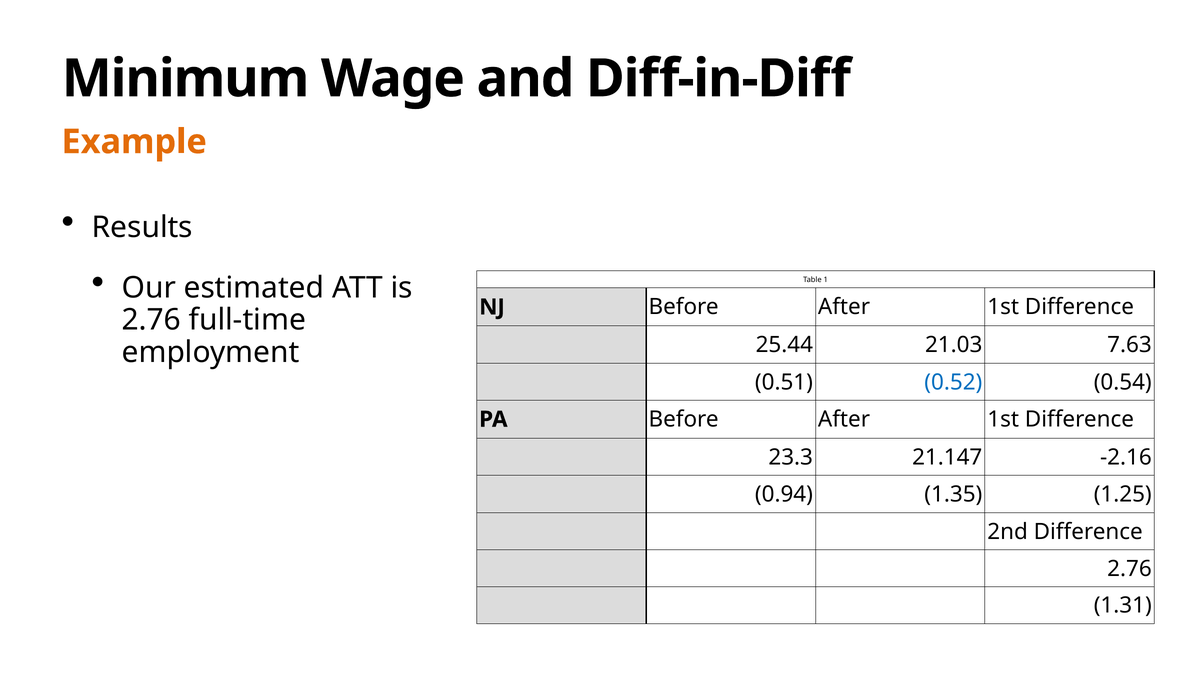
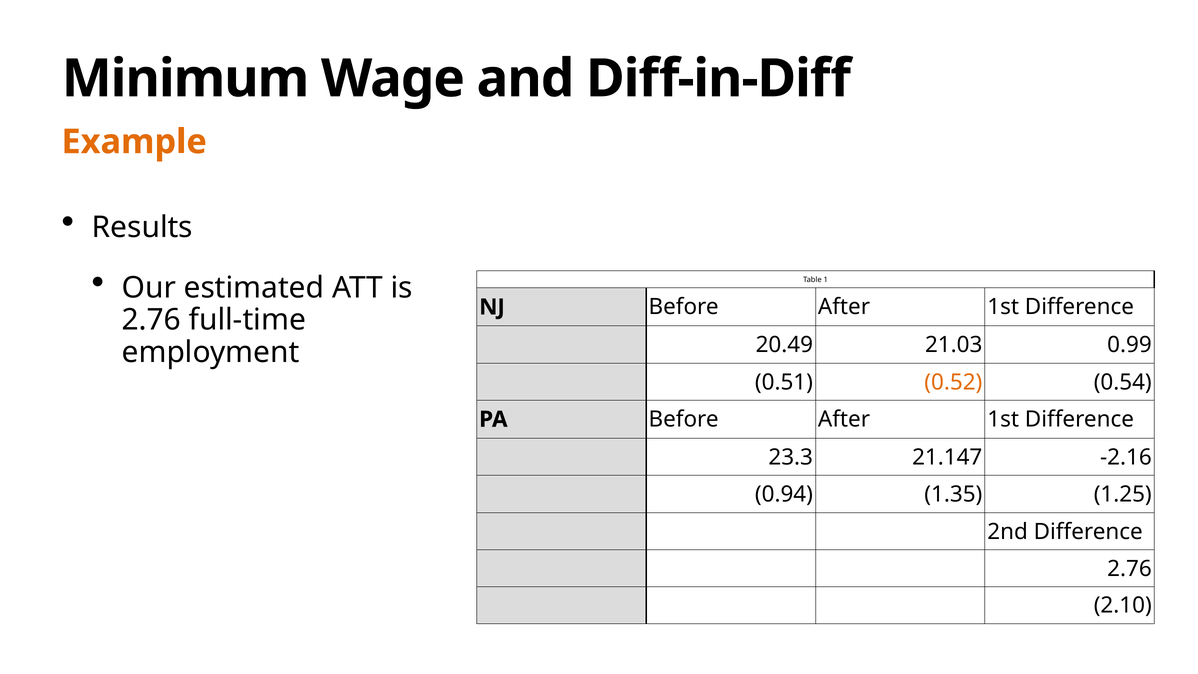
25.44: 25.44 -> 20.49 (784, 345)
7.63: 7.63 -> 0.99 (1129, 345)
0.52 colour: blue -> orange (953, 382)
1.31: 1.31 -> 2.10 (1123, 605)
